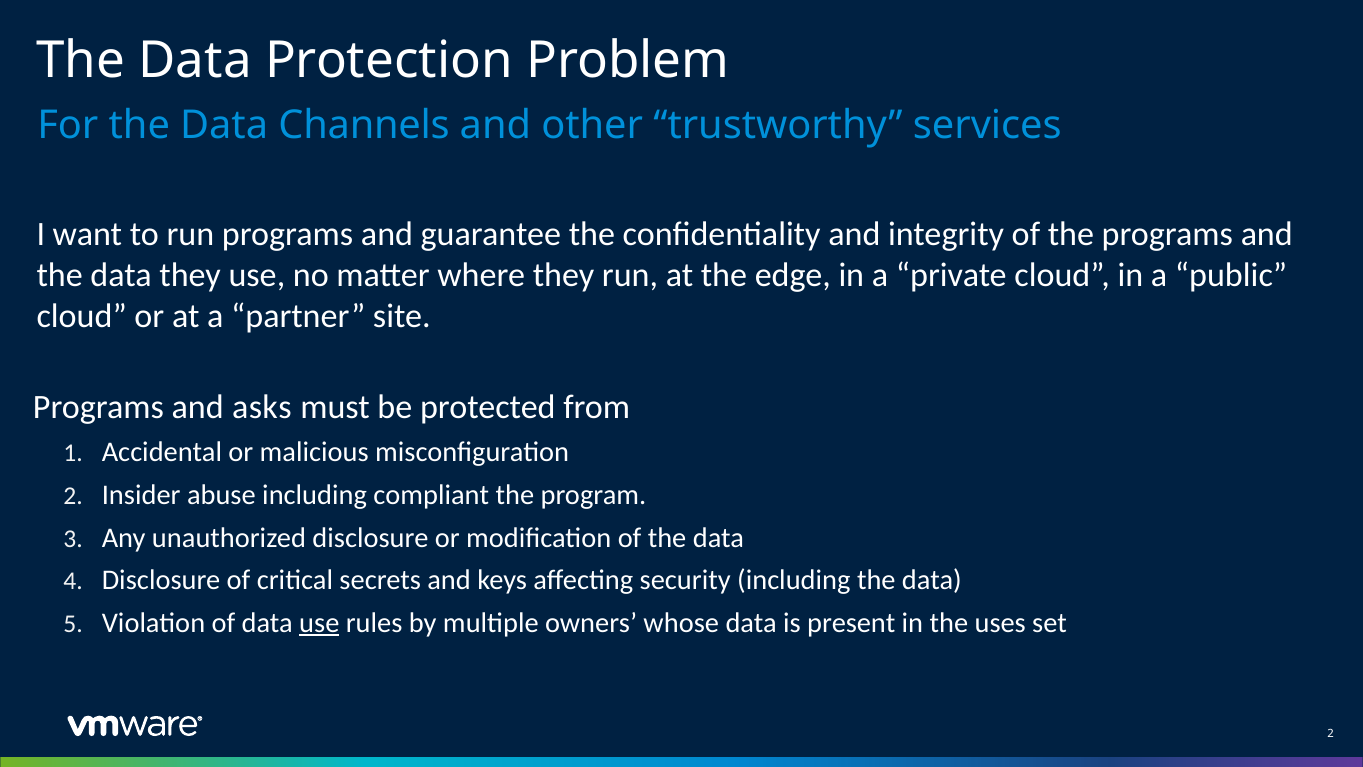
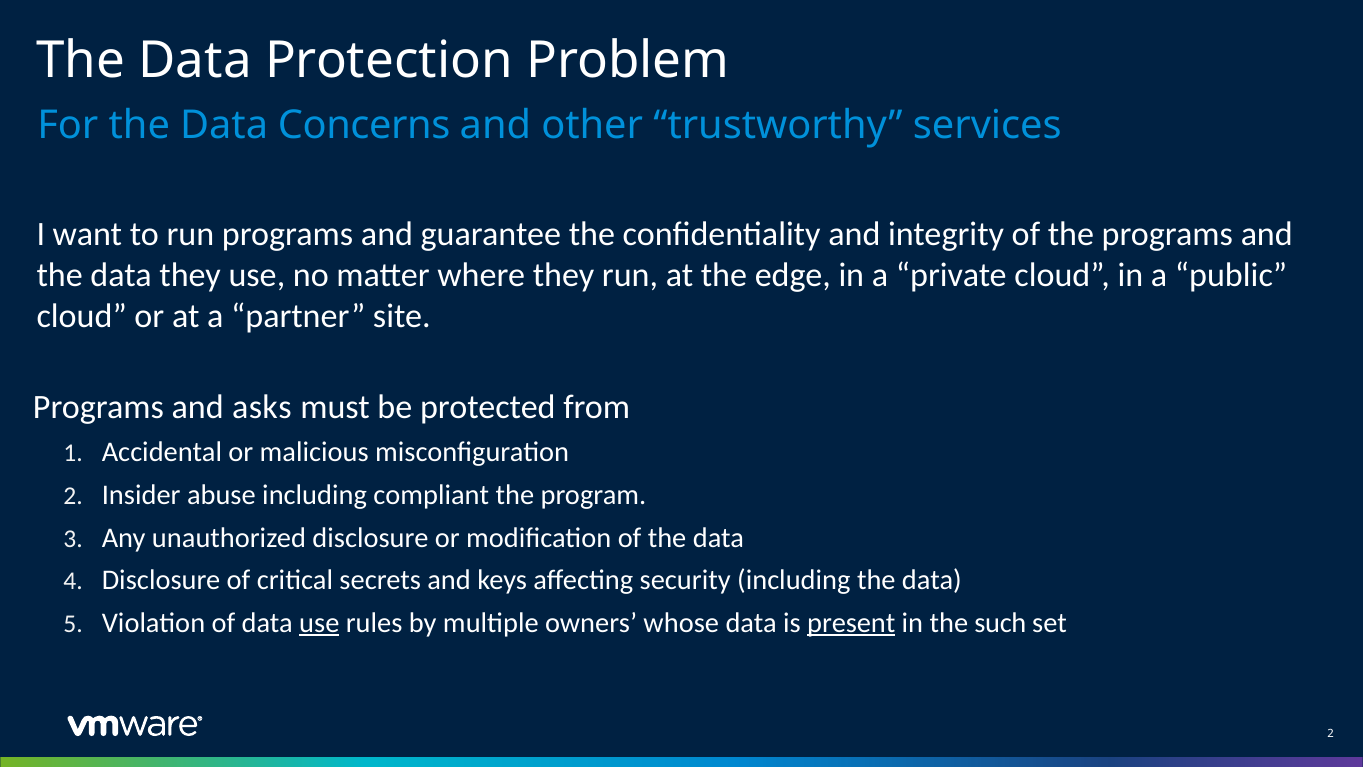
Channels: Channels -> Concerns (364, 125)
present underline: none -> present (851, 623)
uses: uses -> such (1000, 623)
